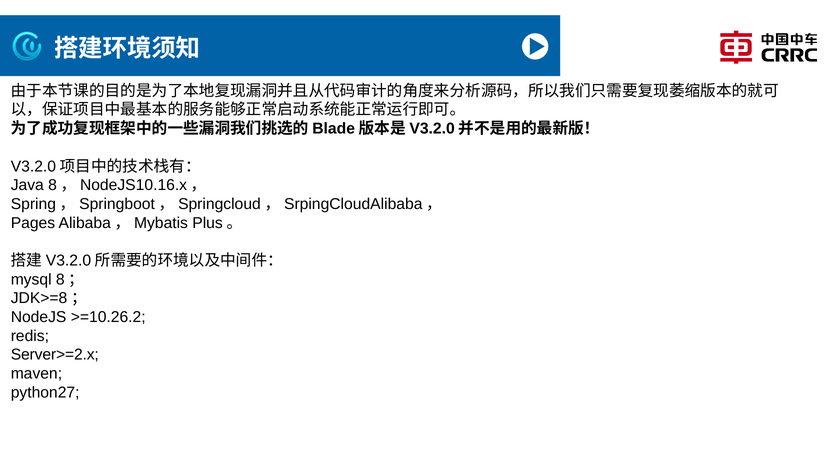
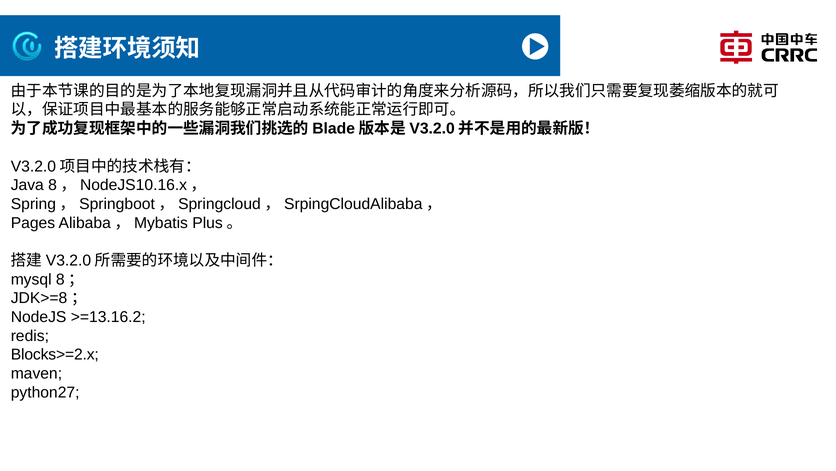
>=10.26.2: >=10.26.2 -> >=13.16.2 (108, 317)
Server>=2.x: Server>=2.x -> Blocks>=2.x (55, 354)
